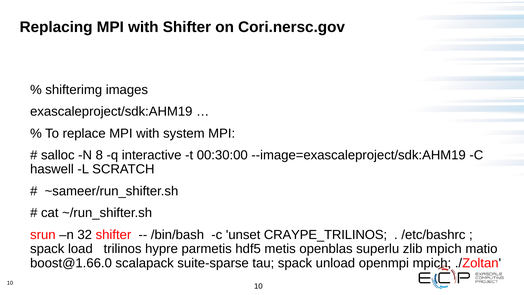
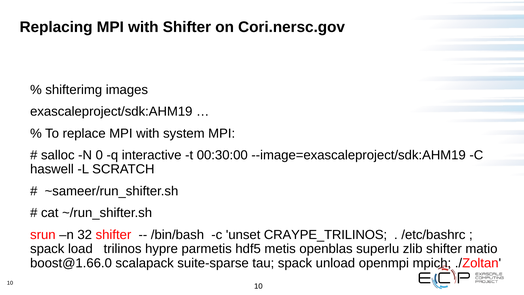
8: 8 -> 0 (99, 155)
zlib mpich: mpich -> shifter (444, 249)
